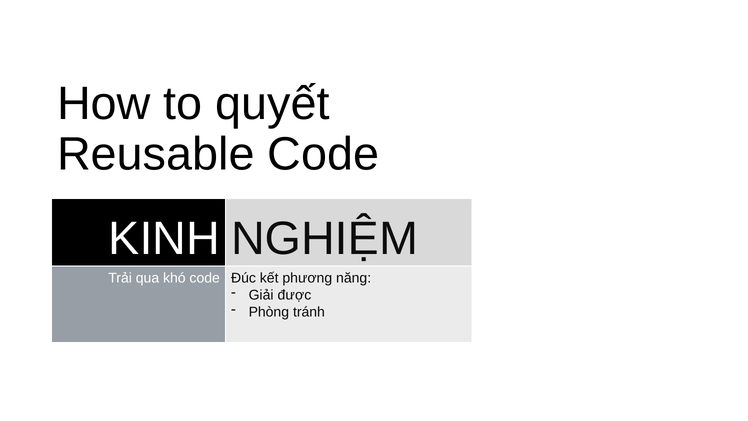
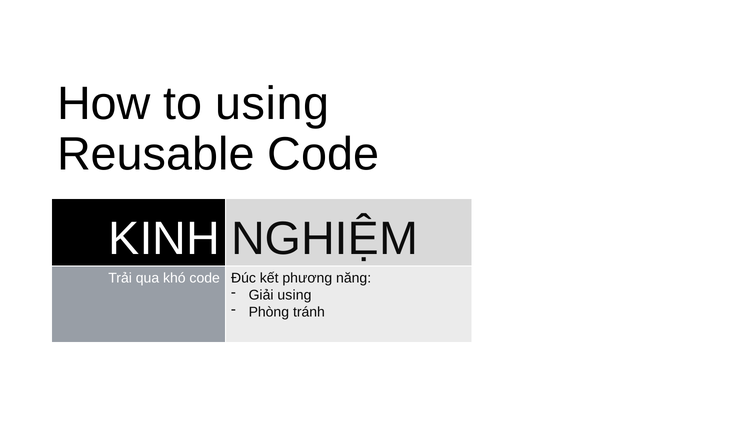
to quyết: quyết -> using (272, 104)
Giải được: được -> using (294, 295)
